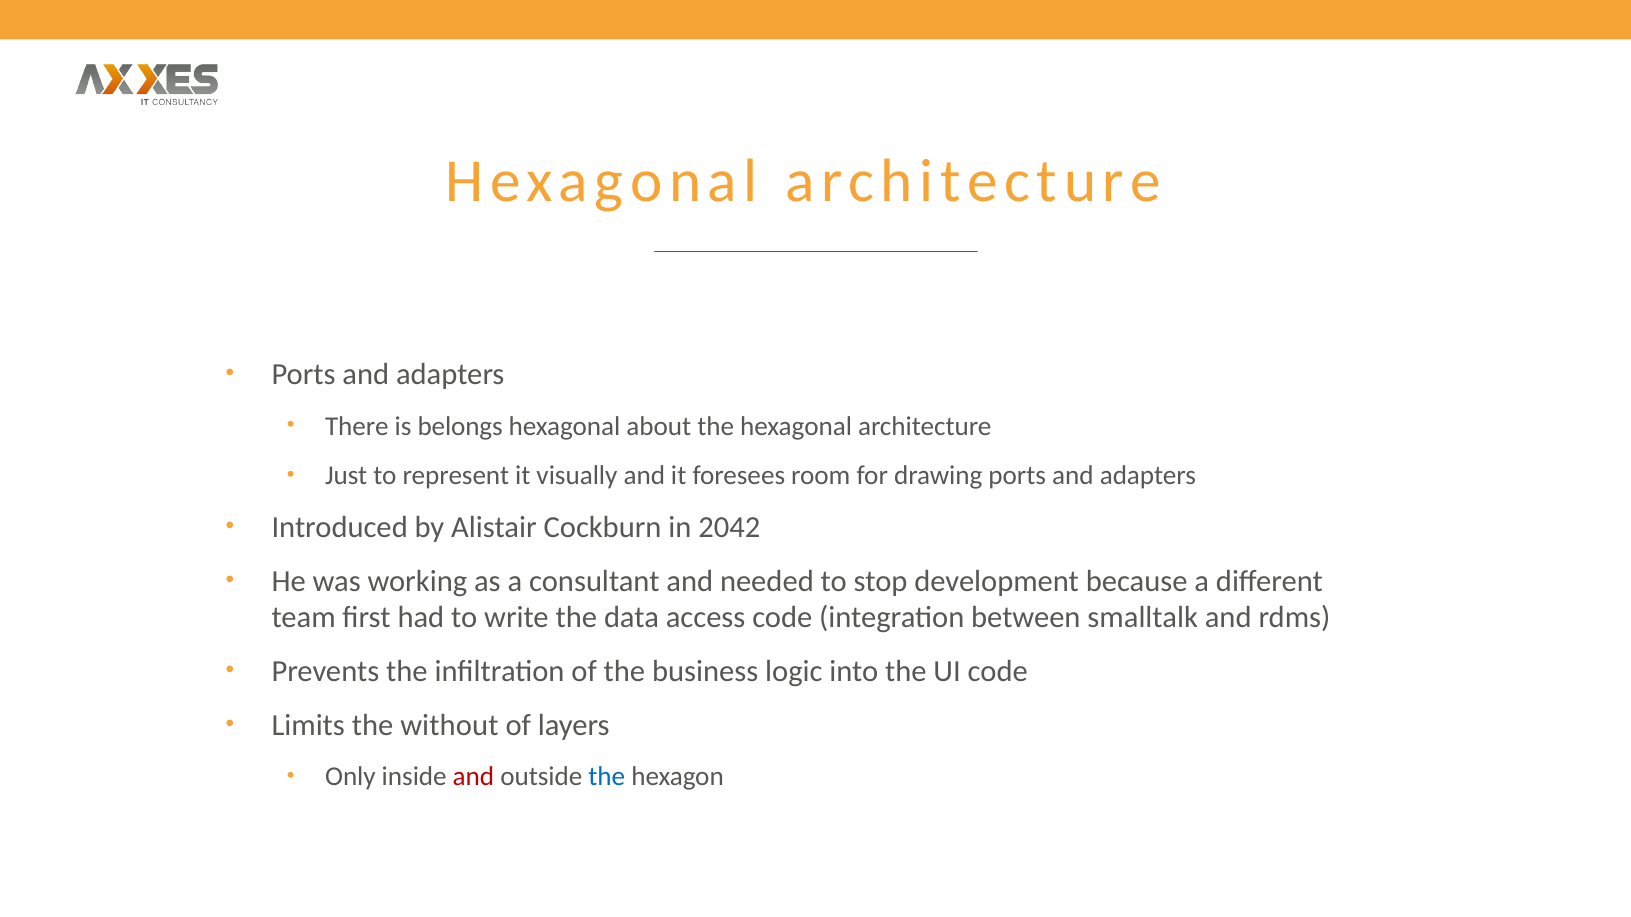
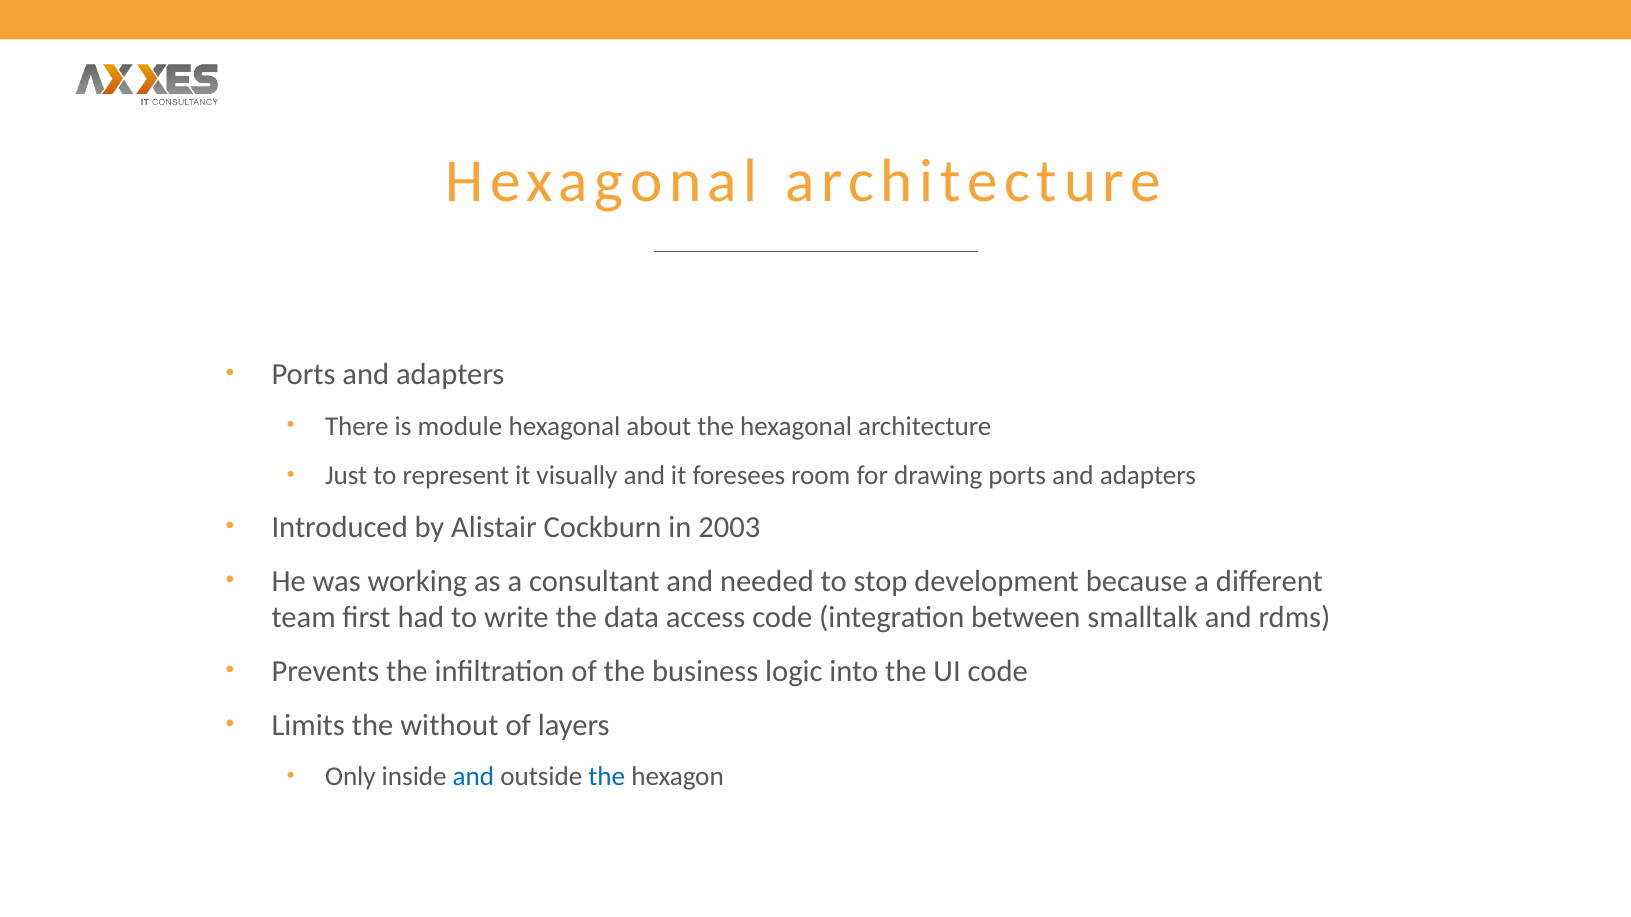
belongs: belongs -> module (460, 426)
2042: 2042 -> 2003 (729, 528)
and colour: red -> blue (473, 777)
